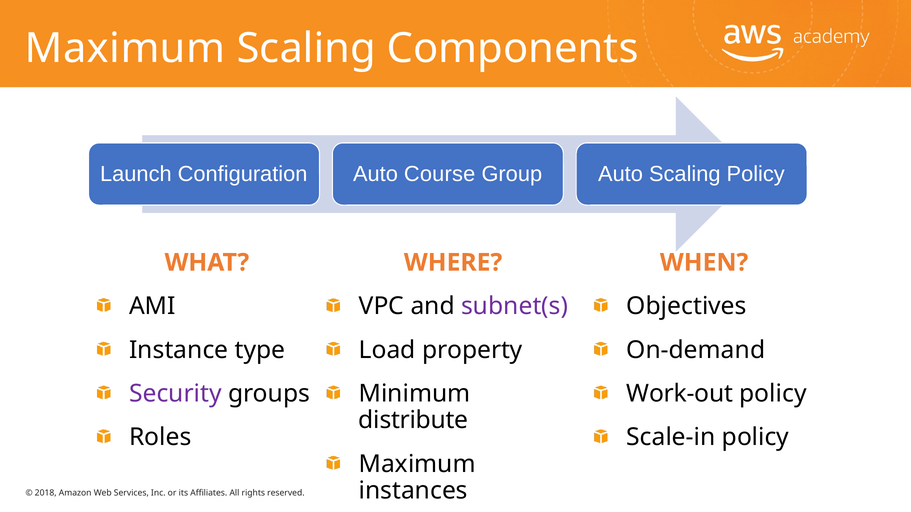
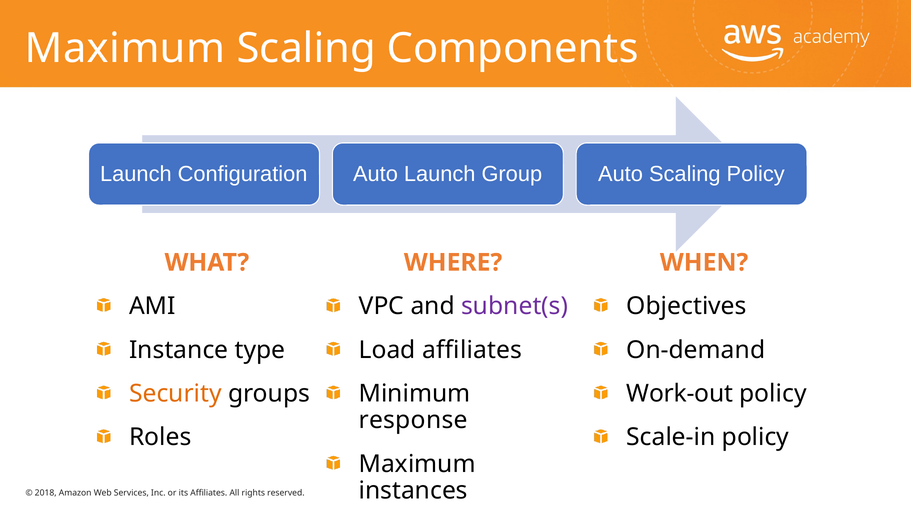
Course: Course -> Launch (440, 174)
Load property: property -> affiliates (472, 350)
Security colour: purple -> orange (175, 394)
distribute: distribute -> response (413, 421)
